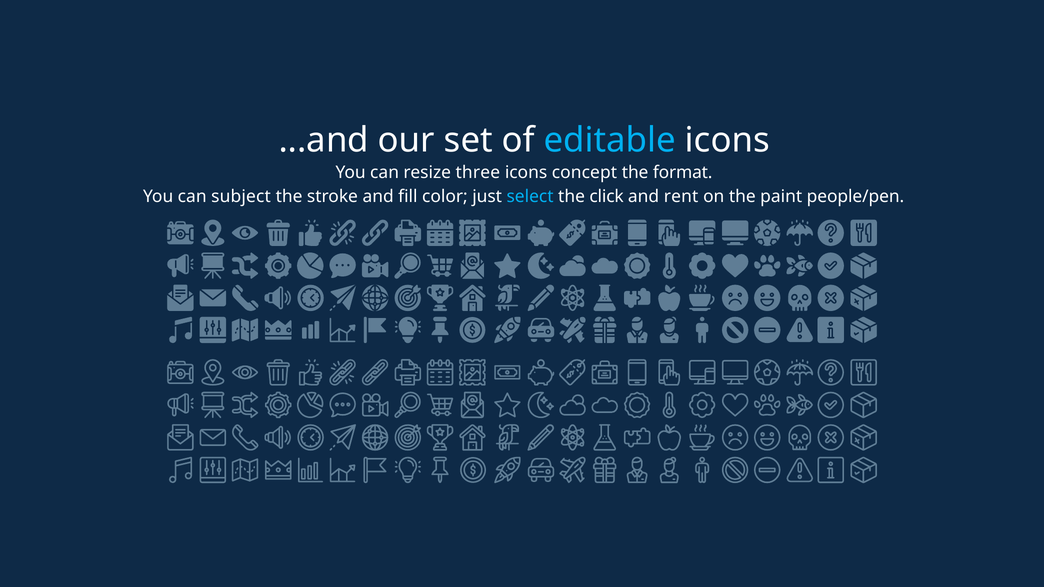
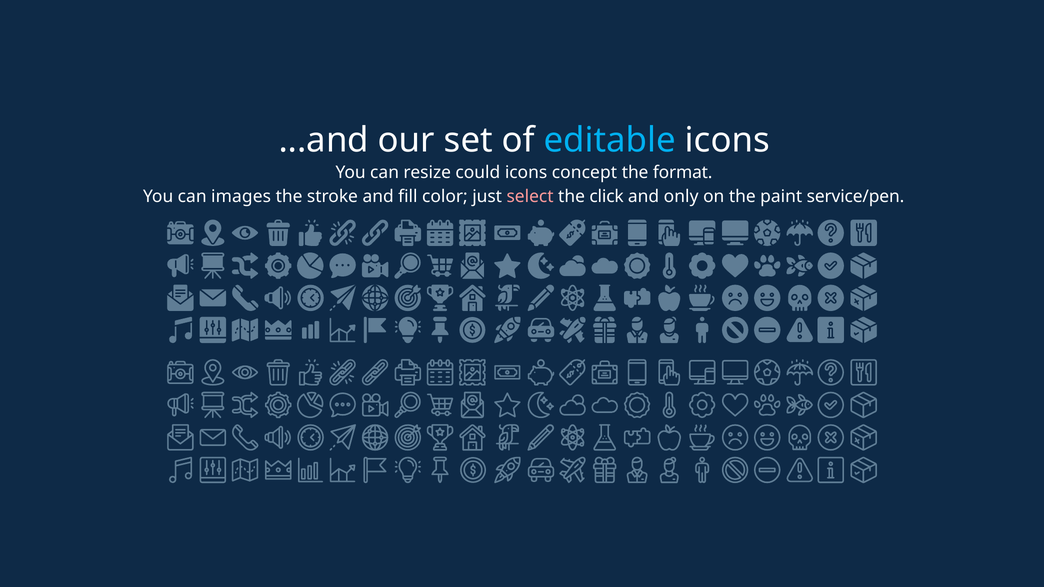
three: three -> could (478, 173)
subject: subject -> images (241, 197)
select colour: light blue -> pink (530, 197)
rent: rent -> only (681, 197)
people/pen: people/pen -> service/pen (855, 197)
